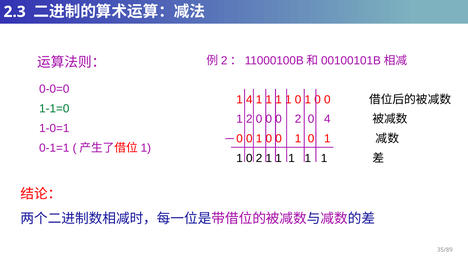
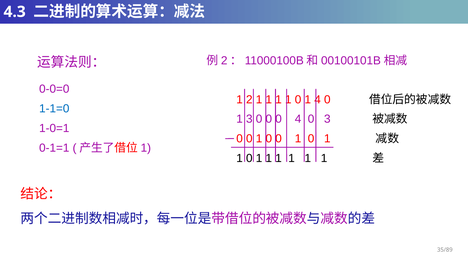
2.3: 2.3 -> 4.3 (15, 12)
1 4: 4 -> 2 (249, 100)
1 0 1 0: 0 -> 4 (318, 100)
1-1=0 colour: green -> blue (54, 109)
1 2: 2 -> 3 (249, 119)
0 0 2: 2 -> 4 (298, 119)
0 4: 4 -> 3 (327, 119)
2: 2 -> 1 (259, 159)
